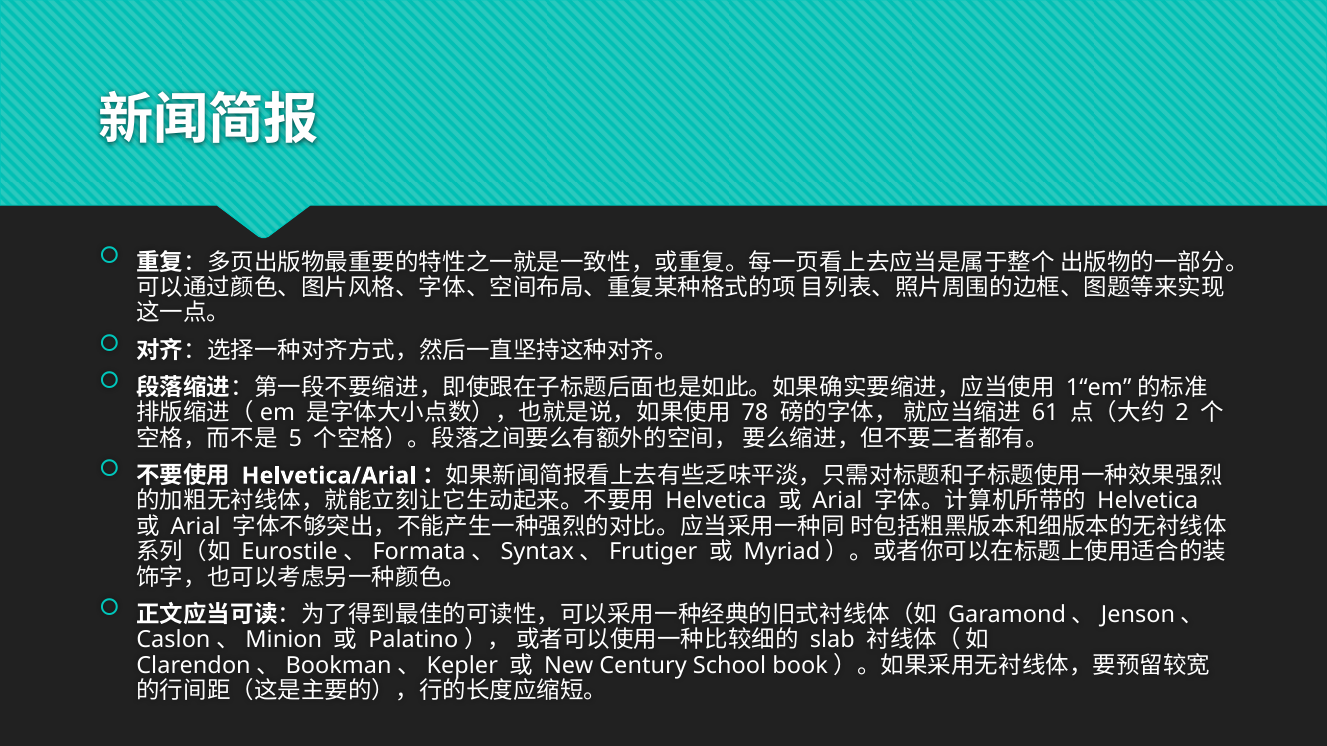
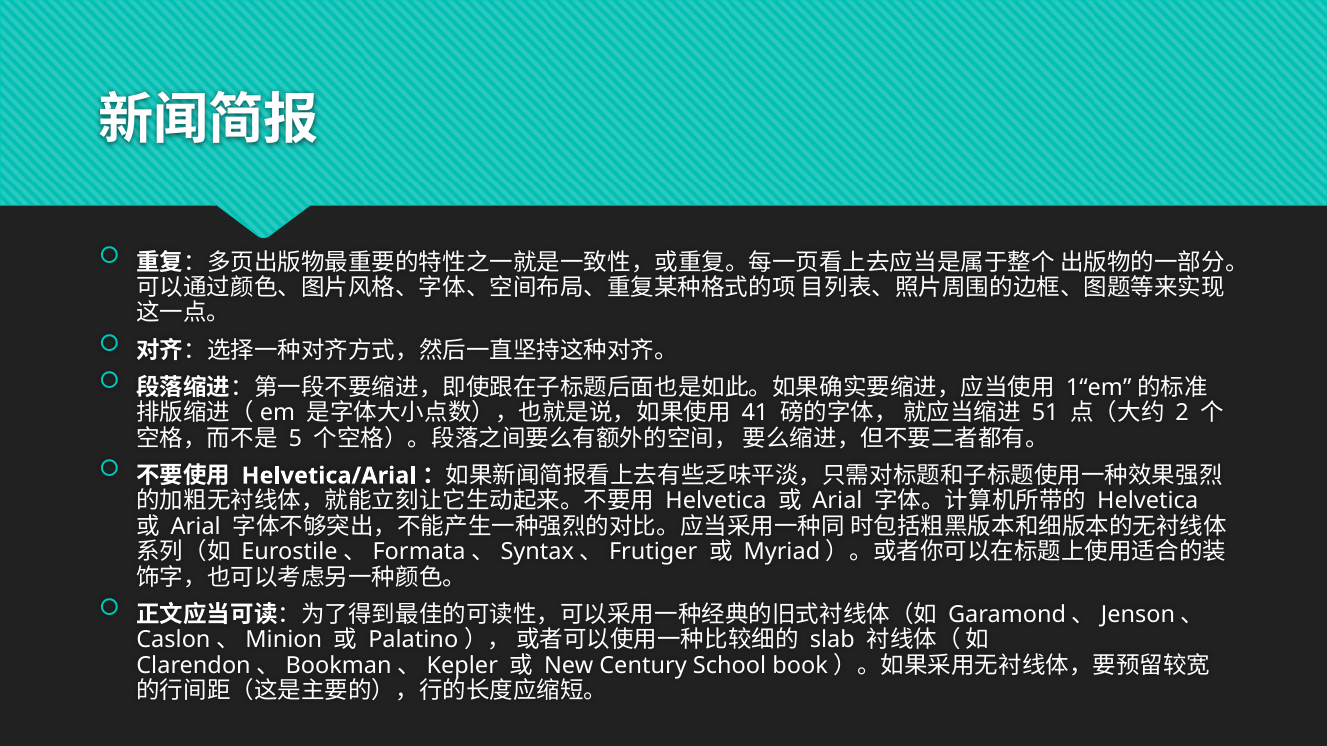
78: 78 -> 41 (755, 413)
61: 61 -> 51 (1045, 413)
